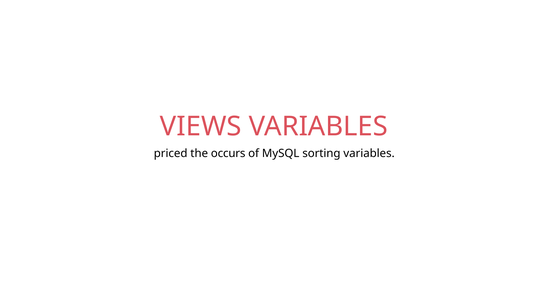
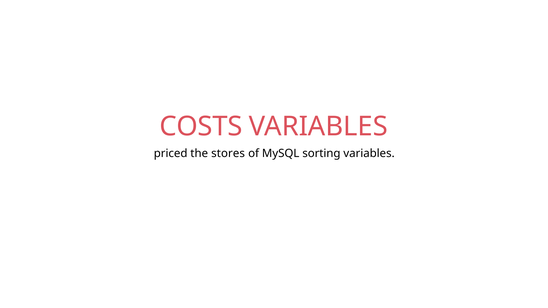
VIEWS: VIEWS -> COSTS (201, 127)
occurs: occurs -> stores (228, 154)
